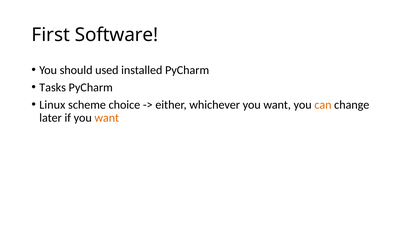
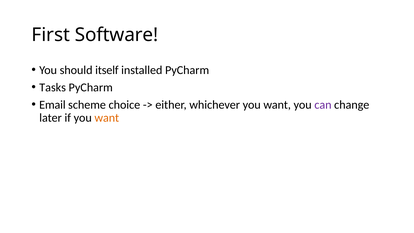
used: used -> itself (107, 70)
Linux: Linux -> Email (52, 105)
can colour: orange -> purple (323, 105)
